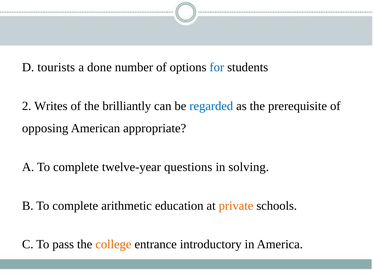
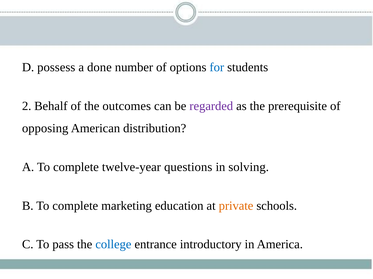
tourists: tourists -> possess (56, 67)
Writes: Writes -> Behalf (51, 106)
brilliantly: brilliantly -> outcomes (127, 106)
regarded colour: blue -> purple (211, 106)
appropriate: appropriate -> distribution (155, 128)
arithmetic: arithmetic -> marketing (127, 206)
college colour: orange -> blue (113, 244)
